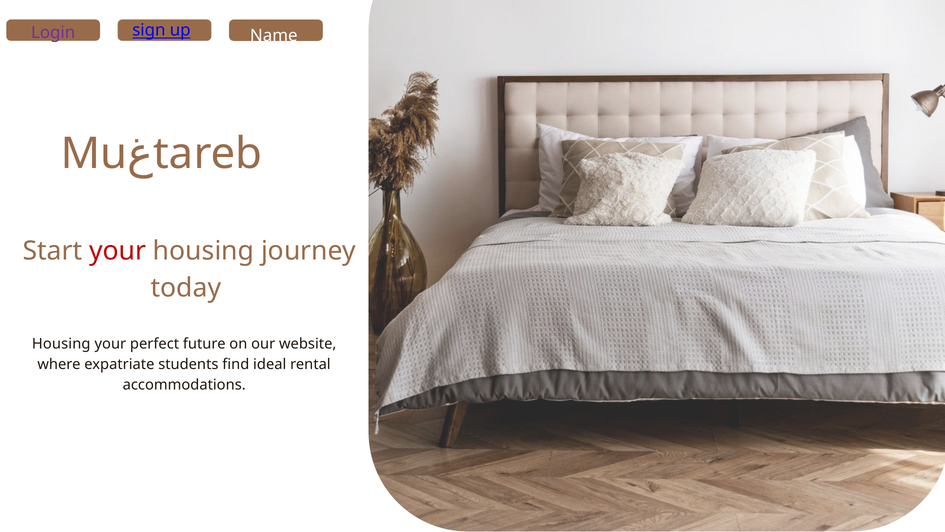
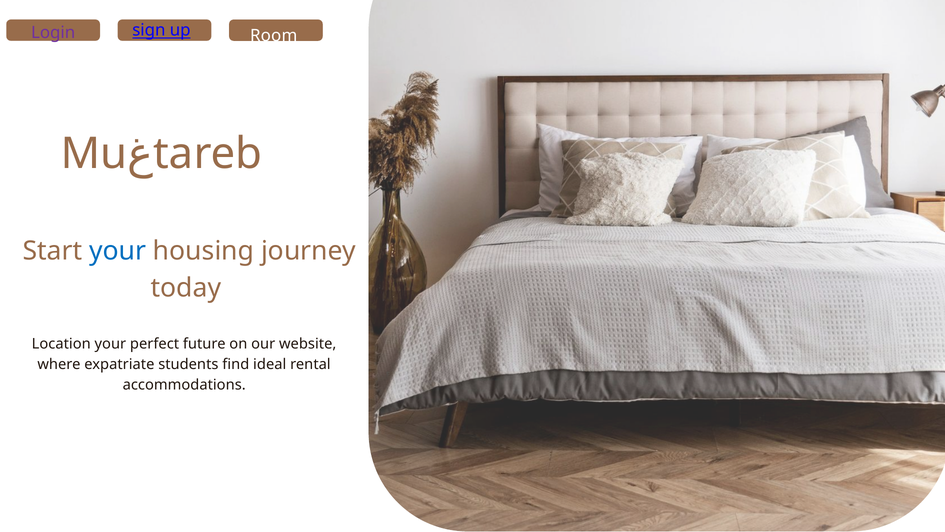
Name: Name -> Room (274, 35)
your colour: red -> blue (118, 251)
Housing: Housing -> Location (61, 344)
